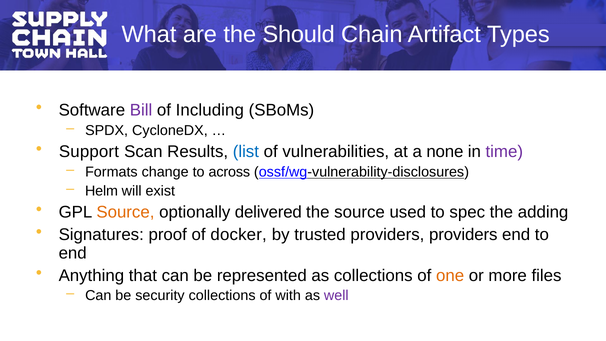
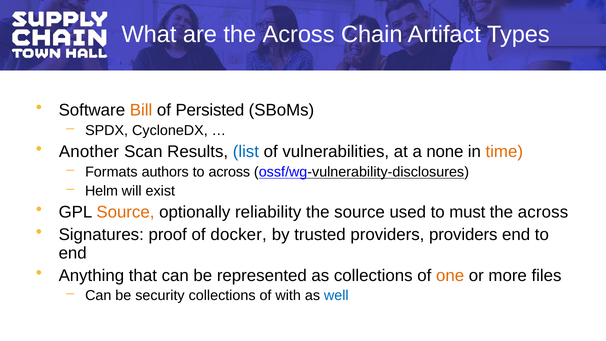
are the Should: Should -> Across (299, 34)
Bill colour: purple -> orange (141, 110)
Including: Including -> Persisted (210, 110)
Support: Support -> Another (89, 152)
time colour: purple -> orange (504, 152)
change: change -> authors (165, 172)
delivered: delivered -> reliability (268, 212)
spec: spec -> must (467, 212)
adding: adding -> across (543, 212)
well colour: purple -> blue (336, 295)
